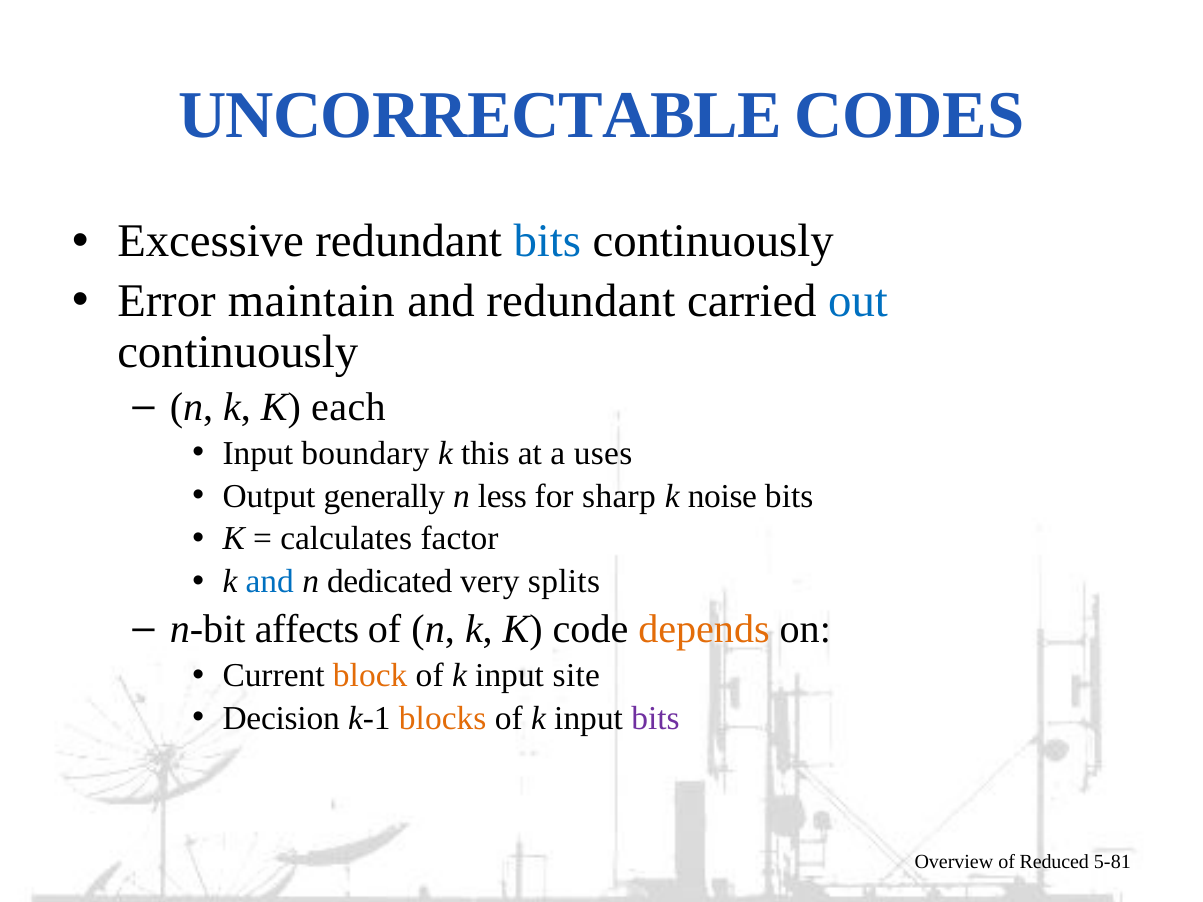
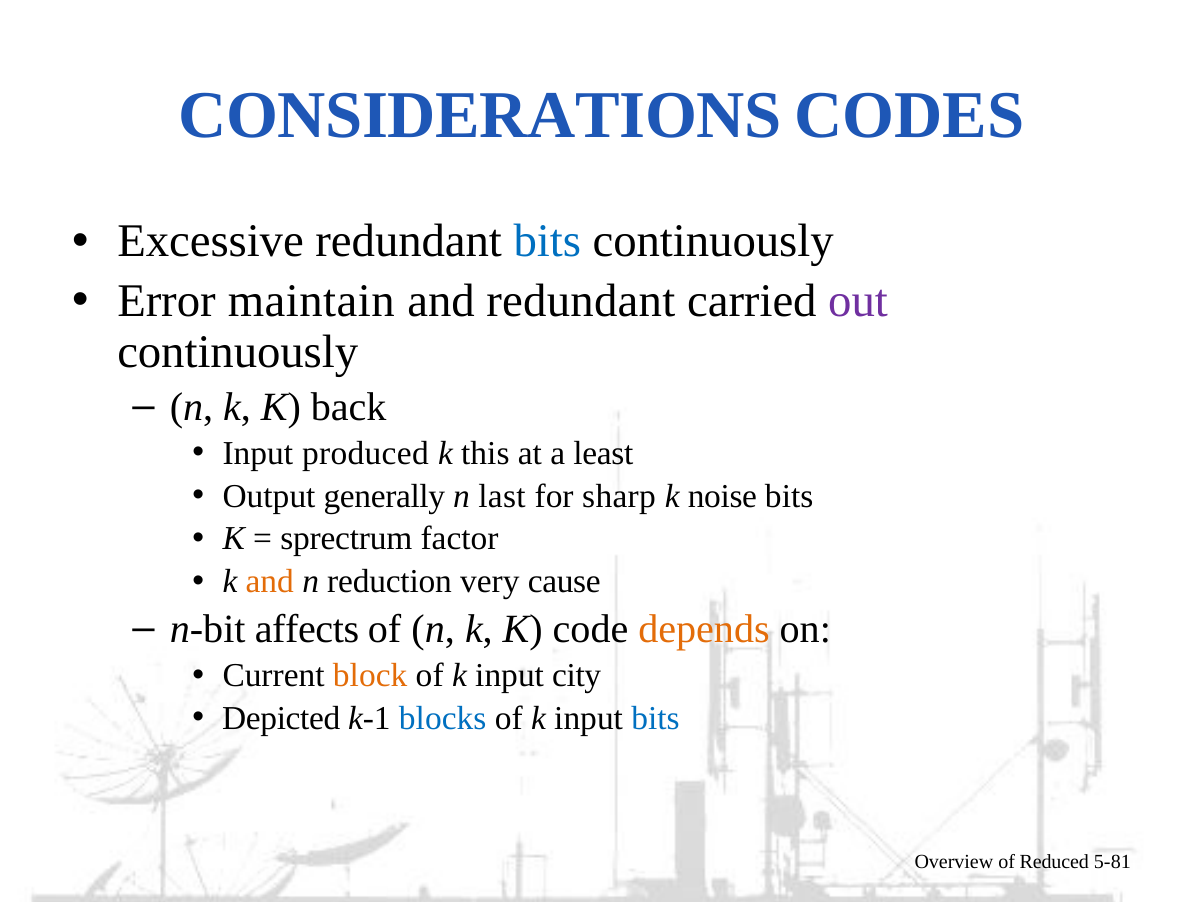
UNCORRECTABLE: UNCORRECTABLE -> CONSIDERATIONS (480, 116)
out colour: blue -> purple (858, 301)
each: each -> back (349, 407)
boundary: boundary -> produced (365, 453)
uses: uses -> least (603, 453)
less: less -> last (502, 496)
calculates: calculates -> sprectrum (346, 539)
and colour: blue -> orange (270, 582)
dedicated: dedicated -> reduction (390, 582)
splits: splits -> cause (564, 582)
site: site -> city (577, 676)
Decision: Decision -> Depicted (281, 718)
blocks colour: orange -> blue (443, 718)
bits colour: purple -> blue (655, 718)
